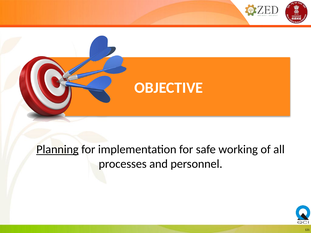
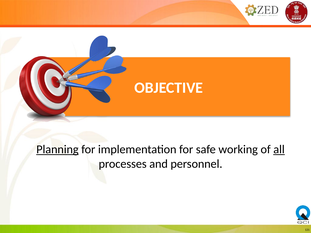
all underline: none -> present (279, 150)
